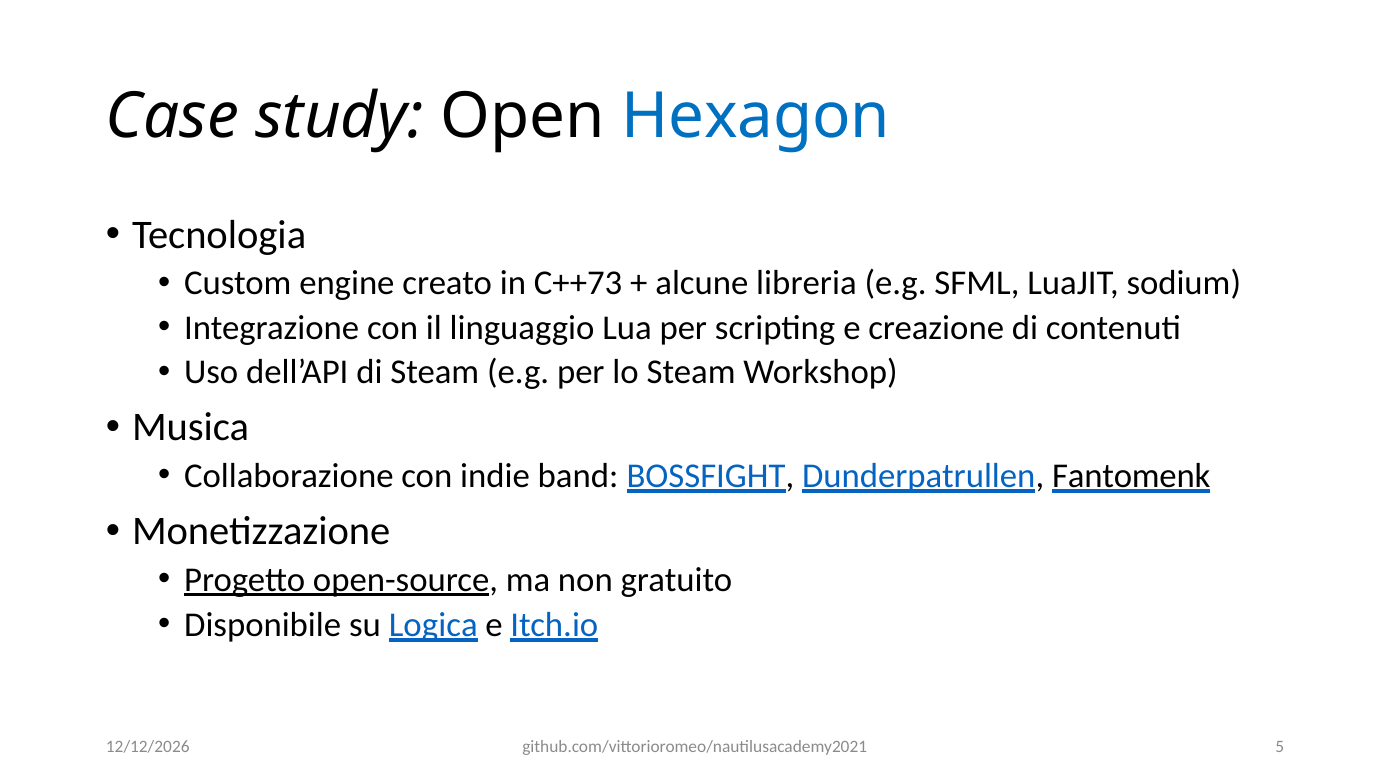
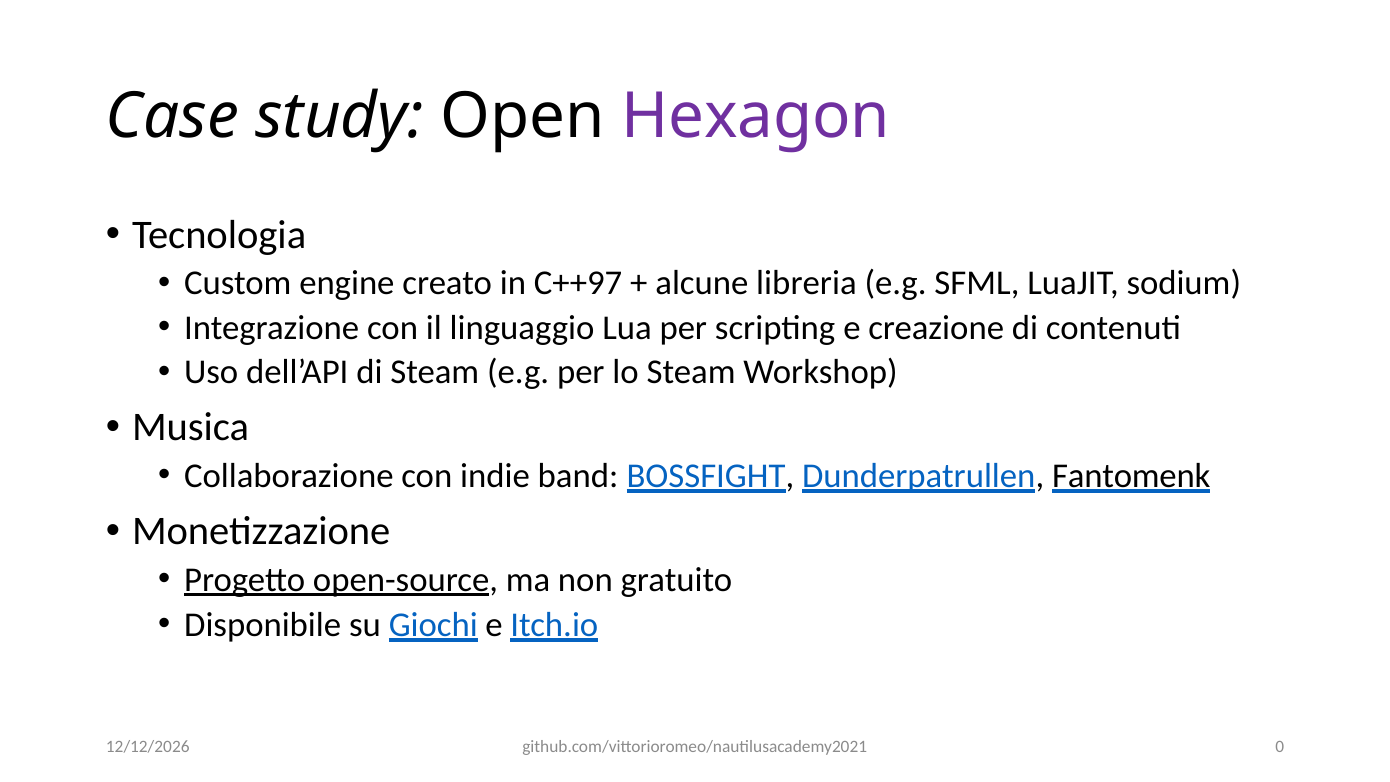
Hexagon colour: blue -> purple (756, 117)
C++73: C++73 -> C++97 (578, 283)
Logica: Logica -> Giochi (433, 625)
5: 5 -> 0 (1280, 747)
